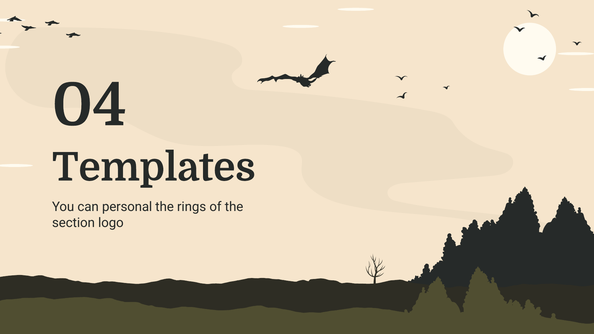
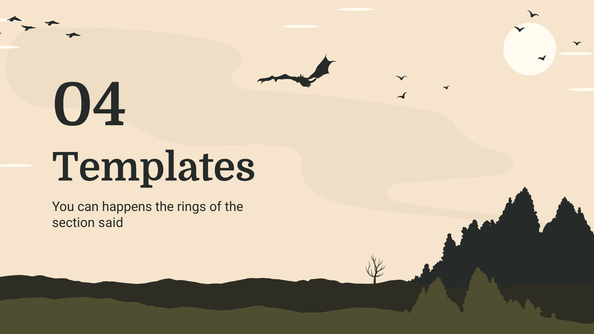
personal: personal -> happens (127, 207)
logo: logo -> said (111, 223)
